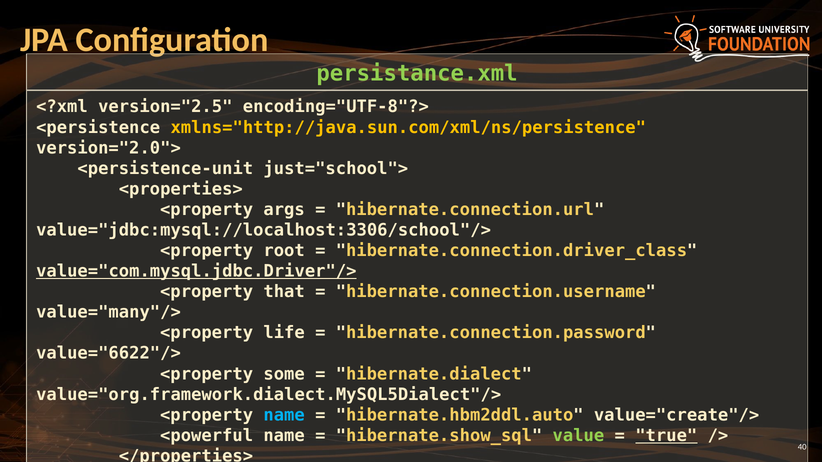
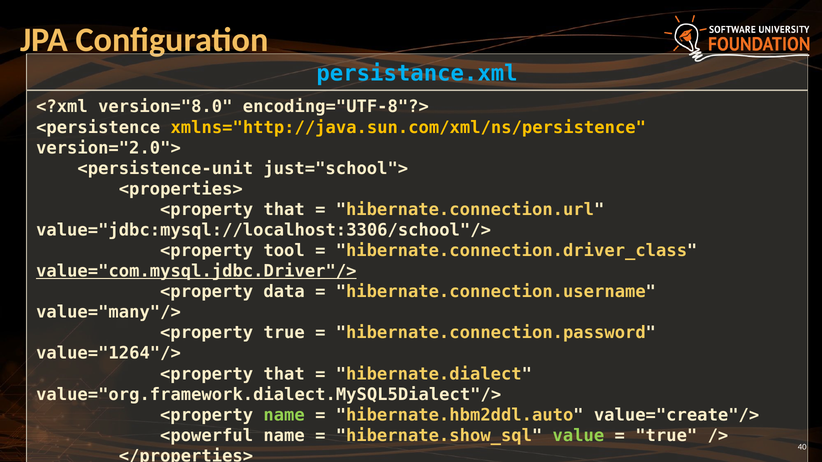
persistance.xml colour: light green -> light blue (417, 74)
version="2.5: version="2.5 -> version="8.0 (165, 107)
args: args -> that (284, 210)
root: root -> tool (284, 251)
that: that -> data (284, 292)
<property life: life -> true (284, 333)
value="6622"/>: value="6622"/> -> value="1264"/> (108, 354)
some: some -> that (284, 374)
name colour: light blue -> light green (284, 415)
true underline: present -> none (666, 436)
